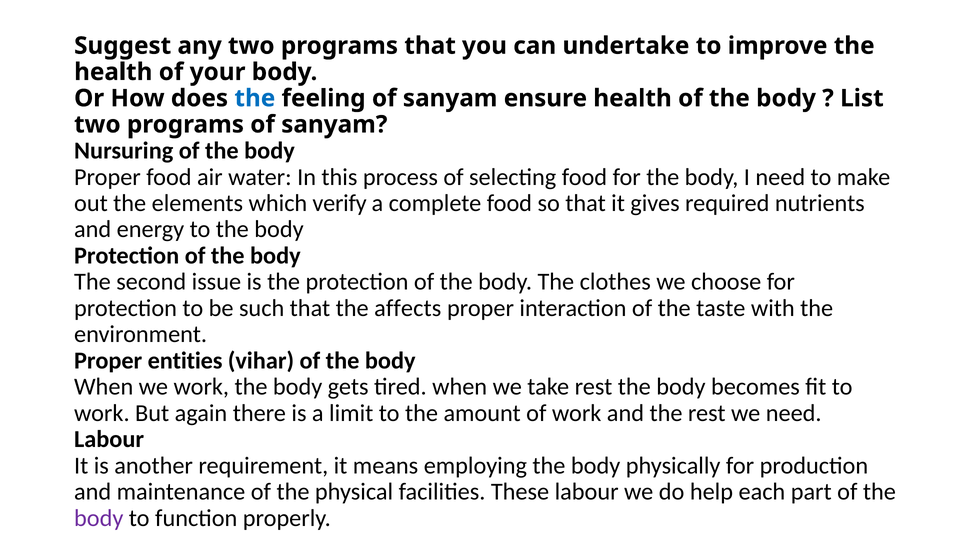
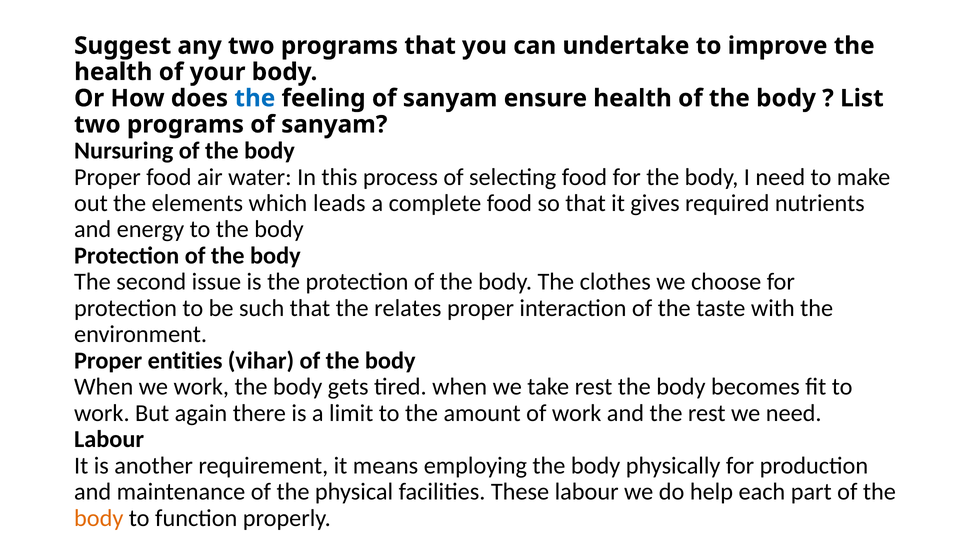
verify: verify -> leads (339, 203)
affects: affects -> relates (408, 308)
body colour: purple -> orange (99, 518)
